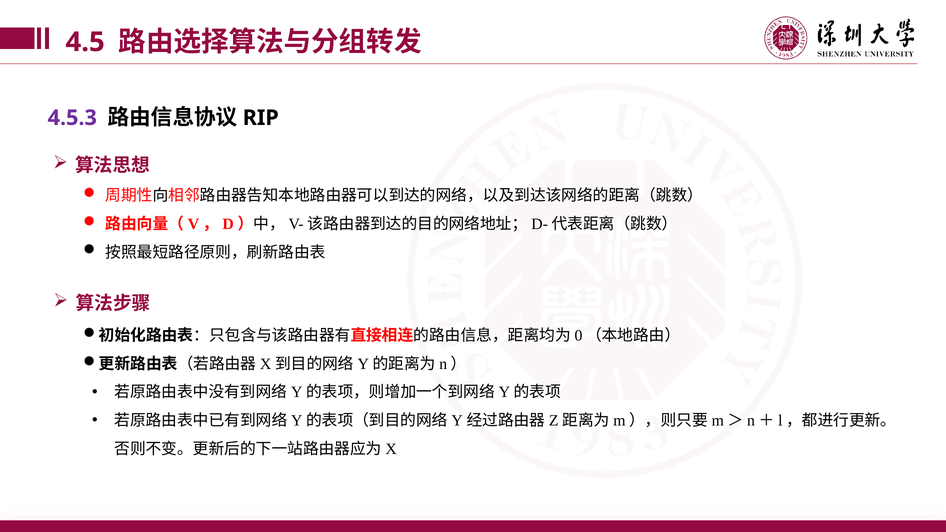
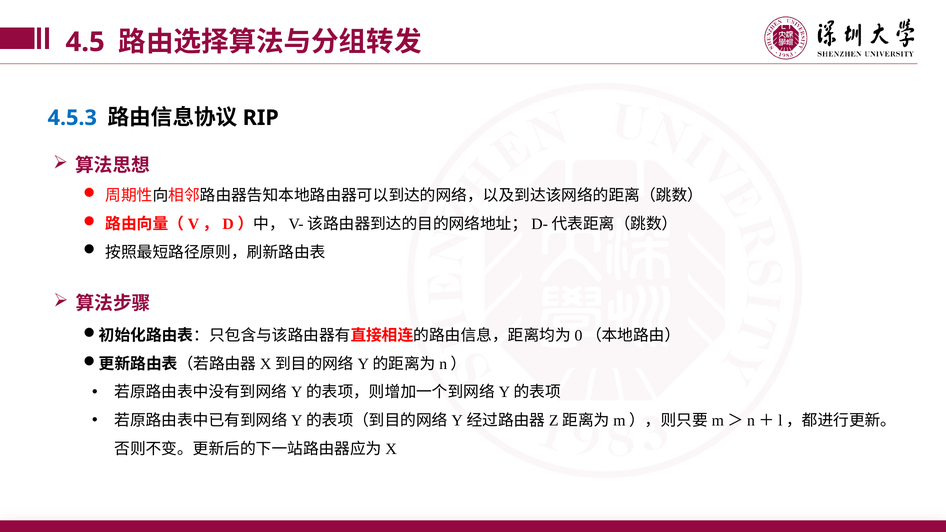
4.5.3 colour: purple -> blue (72, 118)
